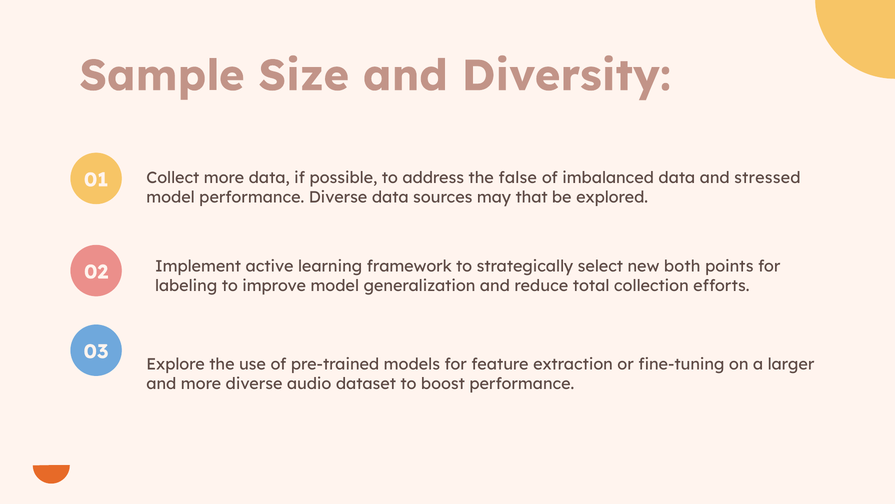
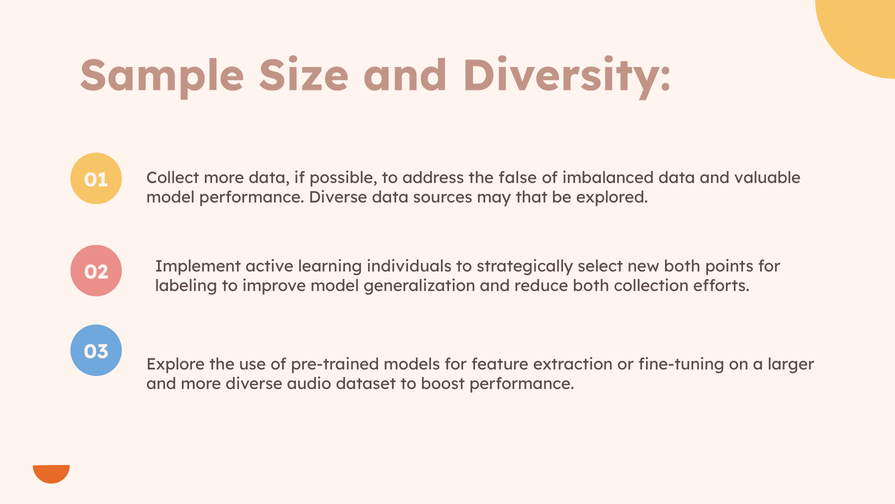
stressed: stressed -> valuable (768, 178)
framework: framework -> individuals (409, 266)
reduce total: total -> both (591, 285)
